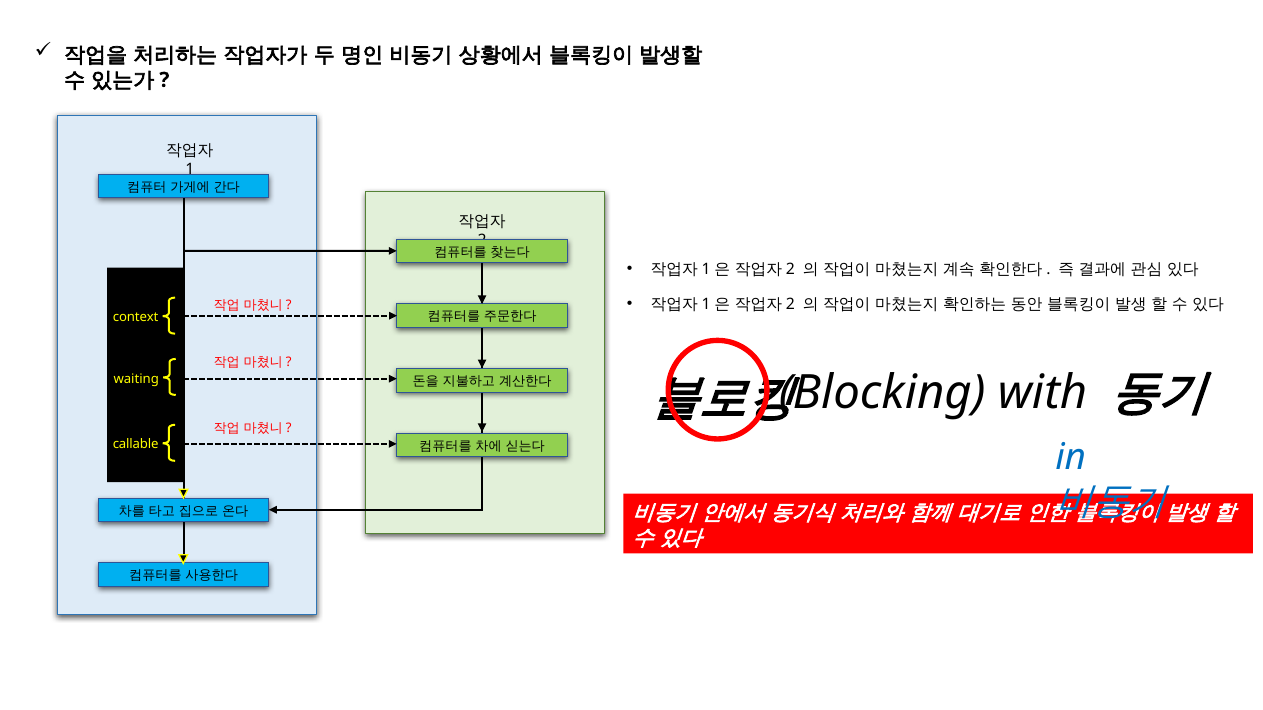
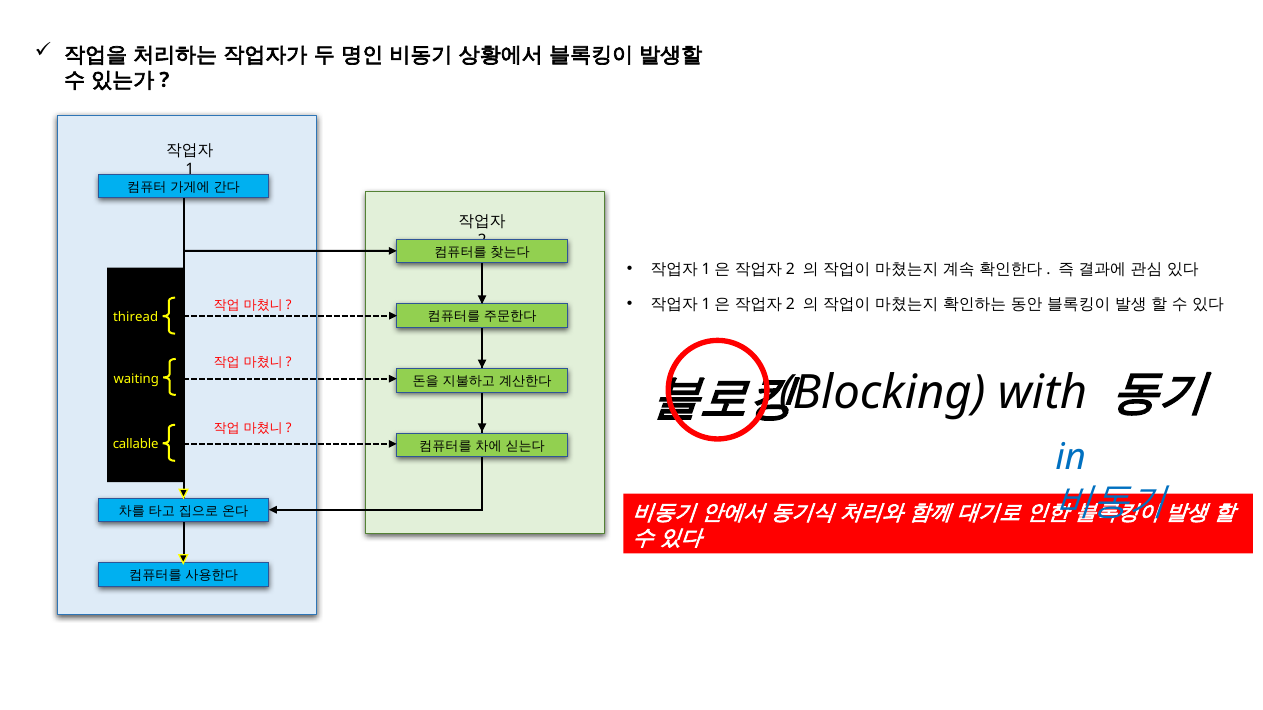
context: context -> thiread (136, 318)
